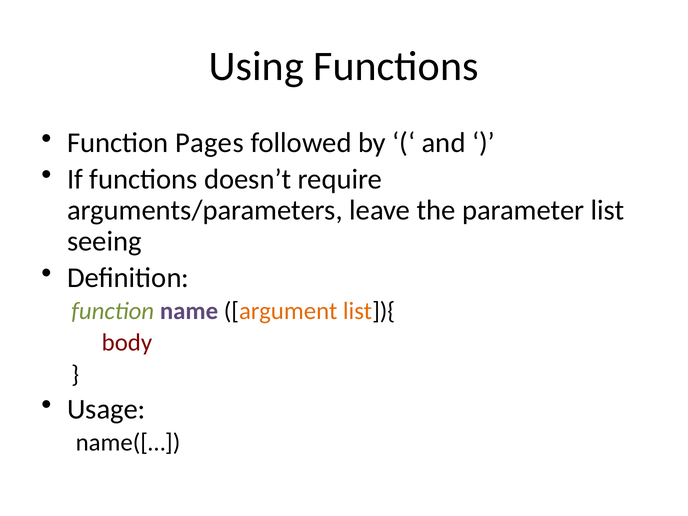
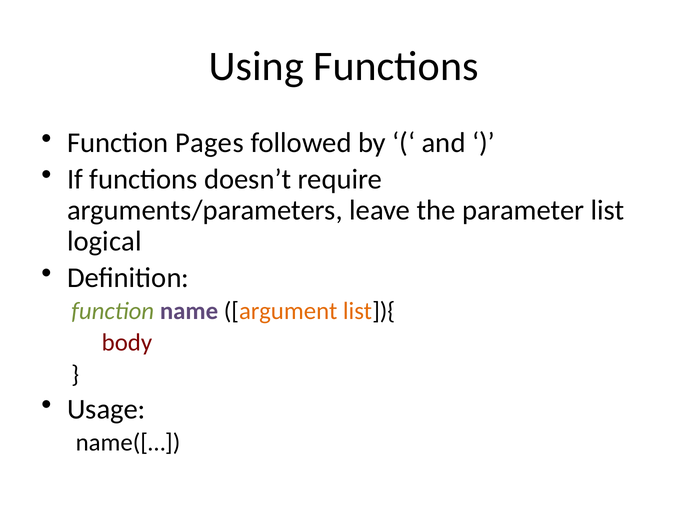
seeing: seeing -> logical (104, 241)
